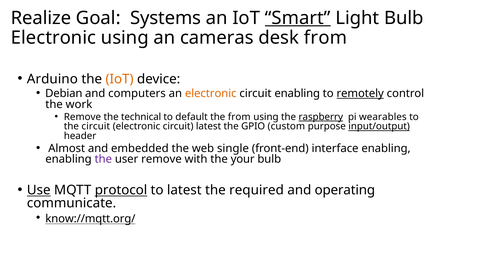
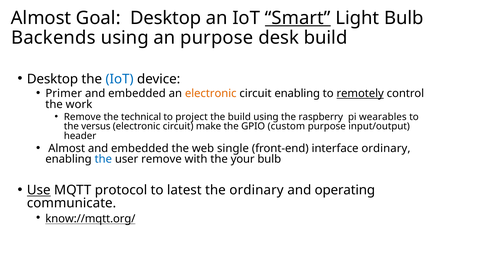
Realize: Realize -> Almost (41, 18)
Goal Systems: Systems -> Desktop (166, 18)
Electronic: Electronic -> Backends (53, 38)
an cameras: cameras -> purpose (217, 38)
desk from: from -> build (326, 38)
Arduino: Arduino -> Desktop (52, 79)
IoT colour: orange -> blue (120, 79)
Debian: Debian -> Primer (64, 93)
computers: computers -> embedded (137, 93)
default: default -> project (192, 117)
the from: from -> build (239, 117)
raspberry underline: present -> none (321, 117)
the circuit: circuit -> versus (96, 127)
circuit latest: latest -> make (209, 127)
input/output underline: present -> none (379, 127)
interface enabling: enabling -> ordinary (386, 148)
the colour: purple -> blue (103, 159)
protocol underline: present -> none (121, 190)
the required: required -> ordinary (257, 190)
